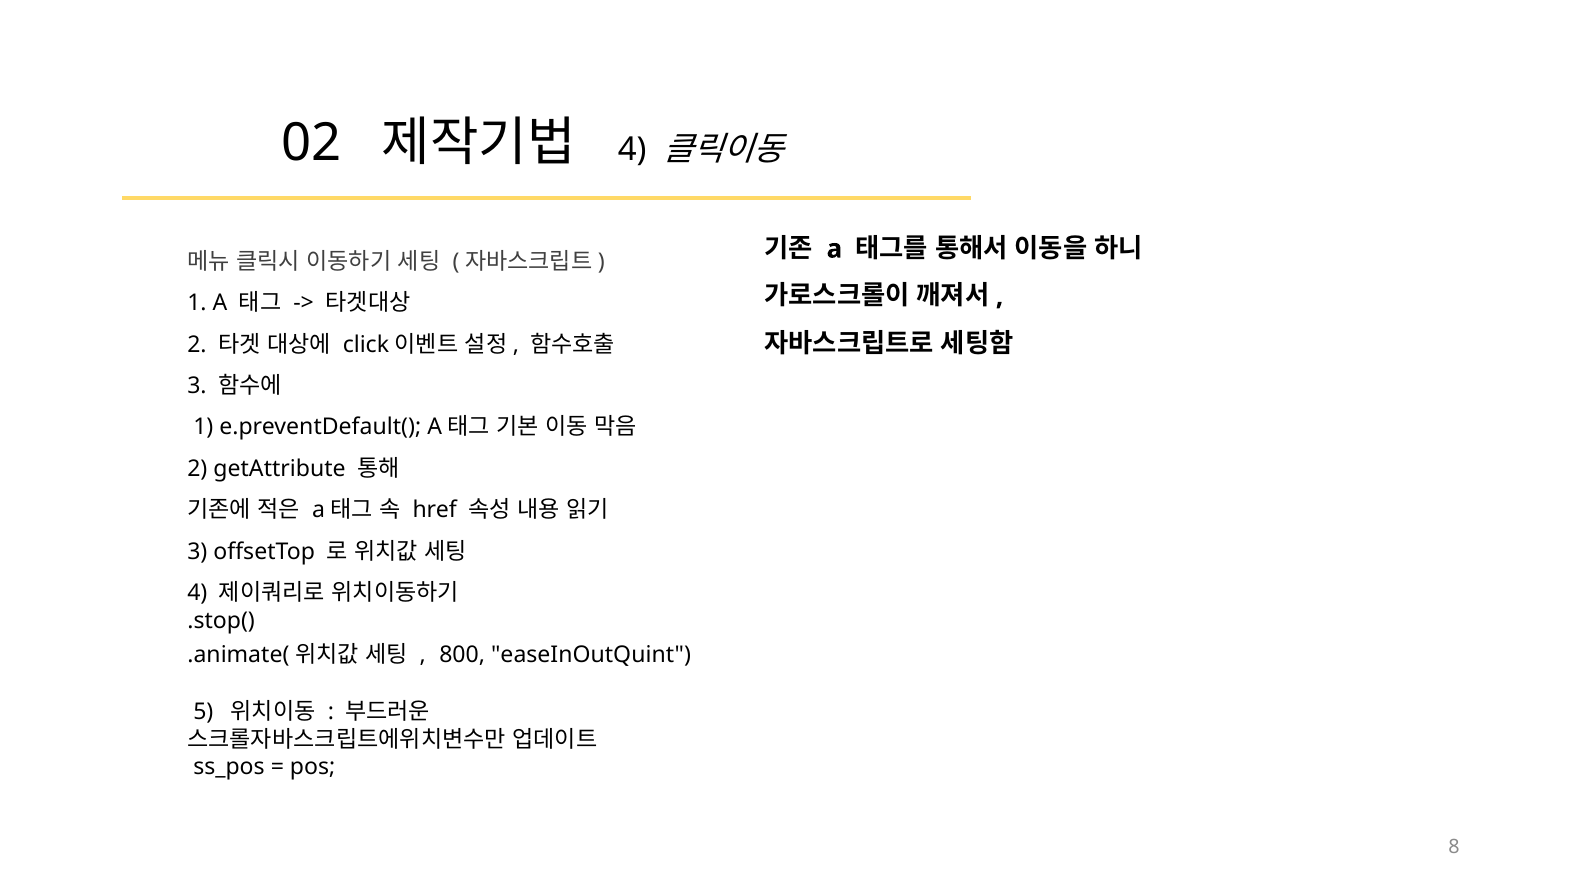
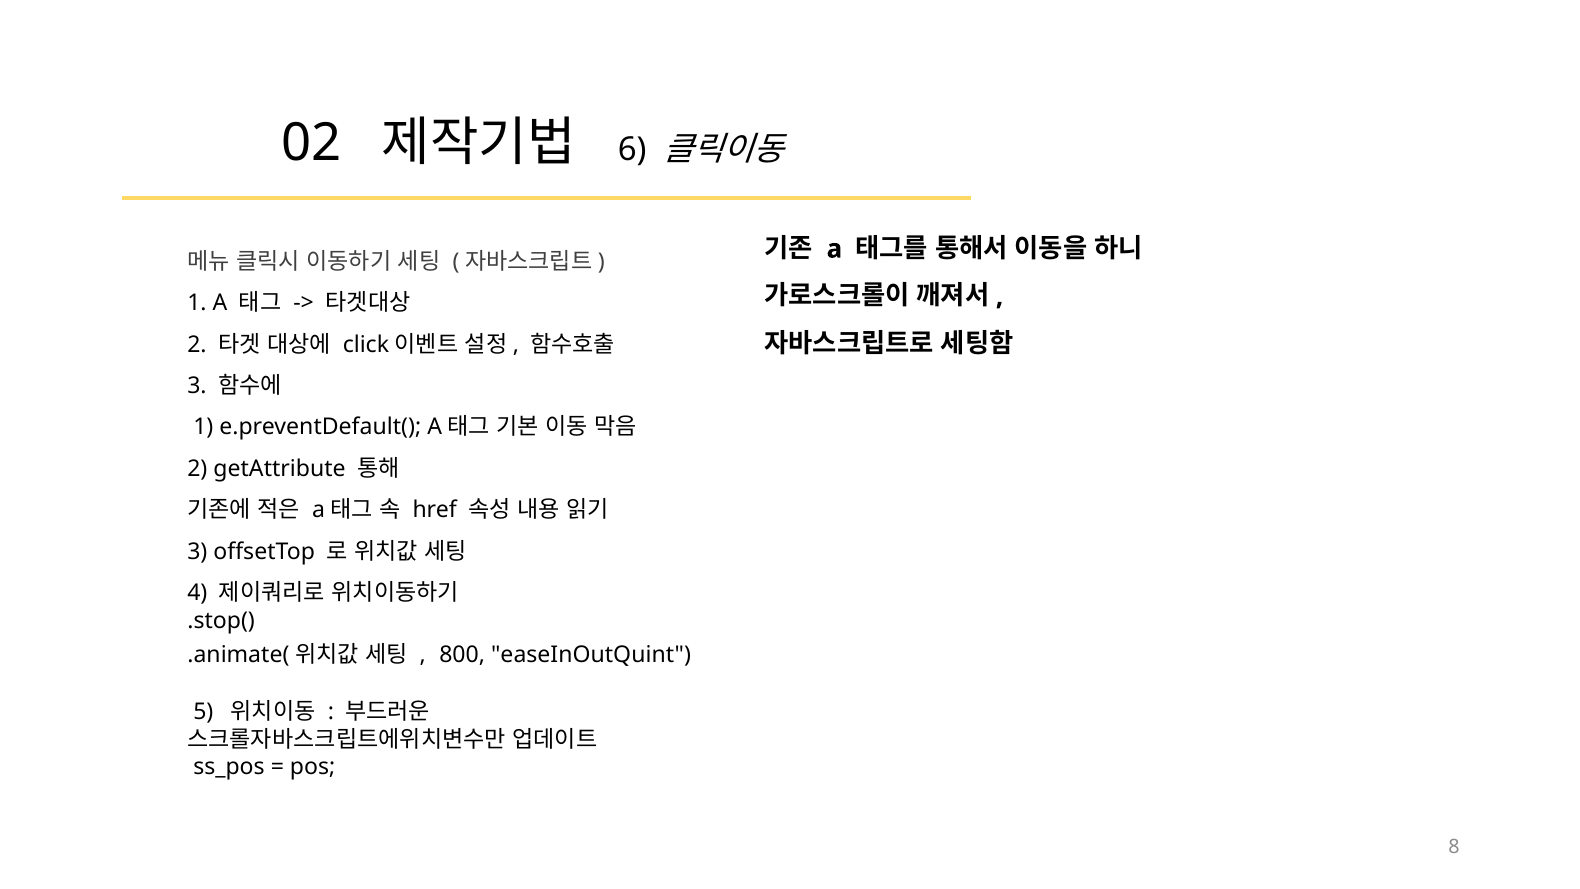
4: 4 -> 6 (632, 149)
